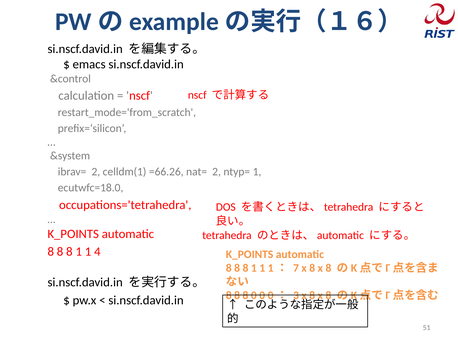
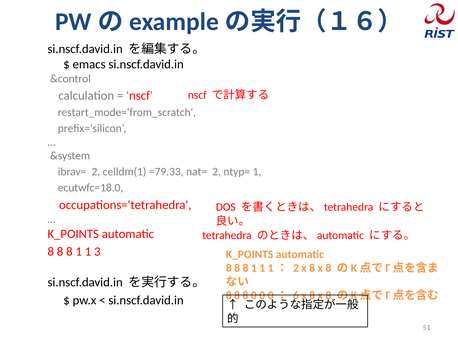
=66.26: =66.26 -> =79.33 (166, 172)
4: 4 -> 3 (97, 252)
1： 7: 7 -> 2 (296, 268)
3: 3 -> 6 (296, 296)
